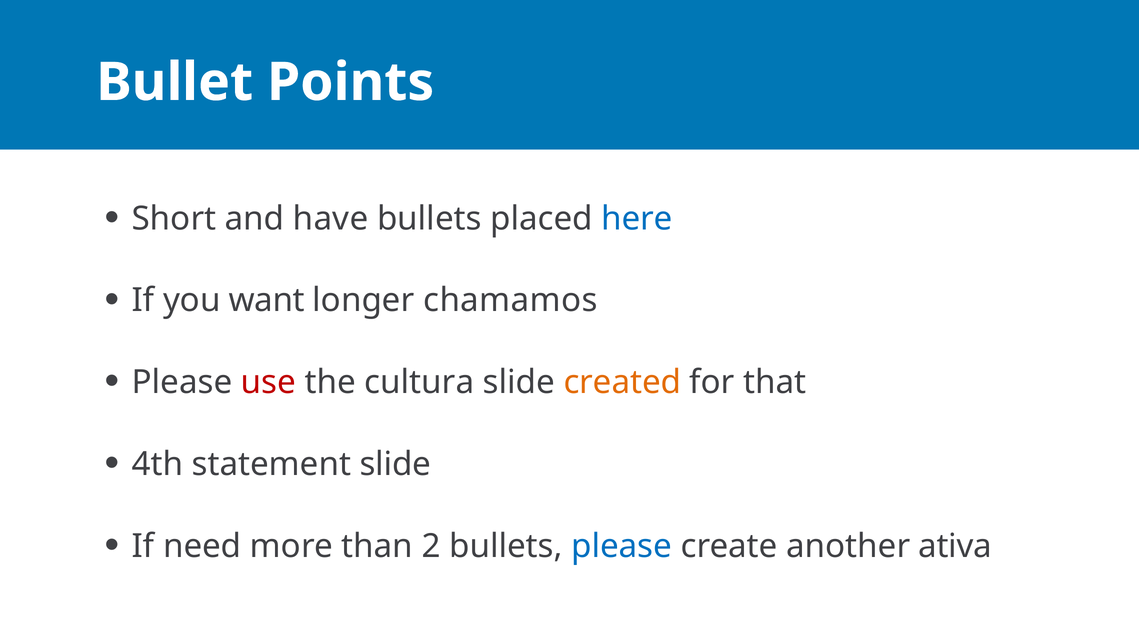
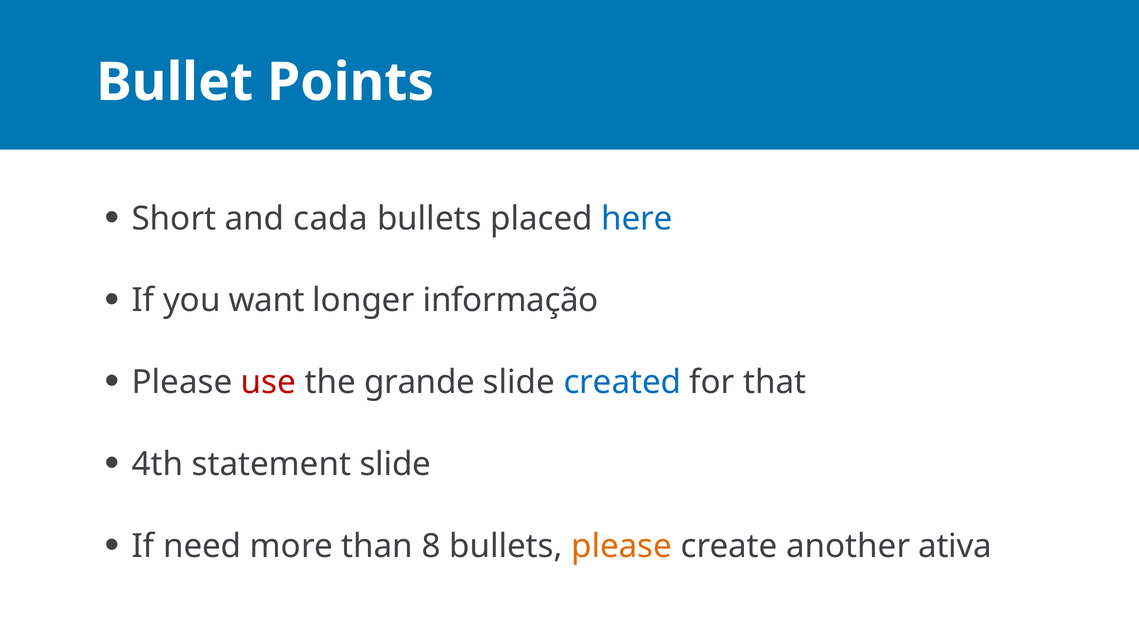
have: have -> cada (331, 219)
chamamos: chamamos -> informação (511, 300)
cultura: cultura -> grande (419, 382)
created colour: orange -> blue (622, 382)
2: 2 -> 8 (431, 546)
please colour: blue -> orange (622, 546)
